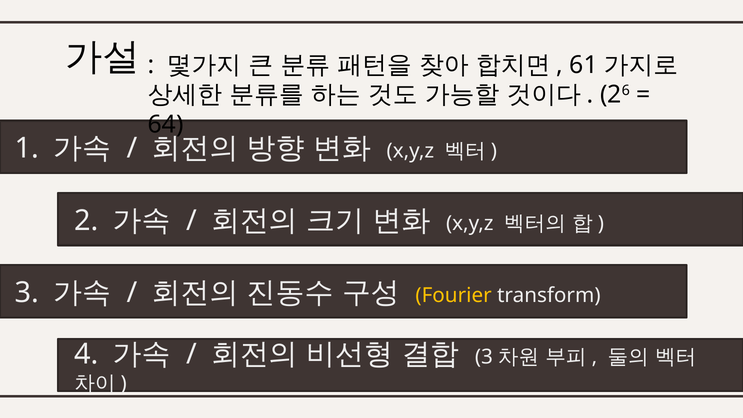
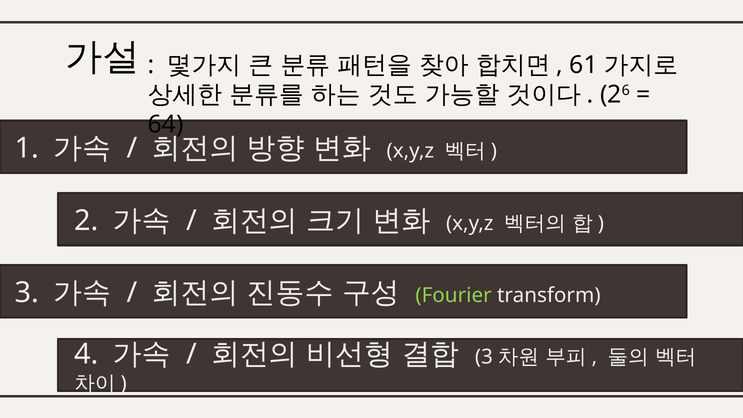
Fourier colour: yellow -> light green (454, 295)
